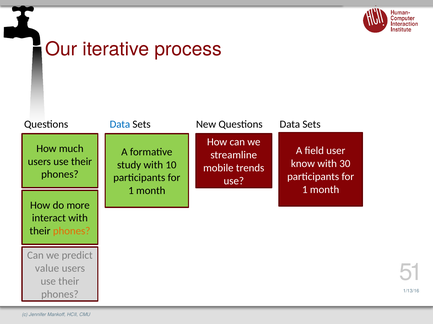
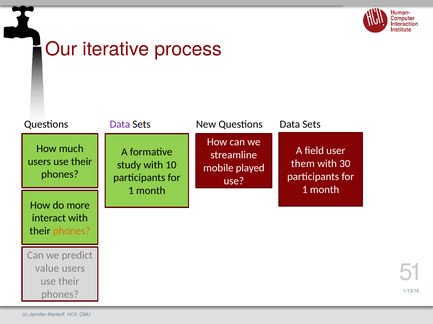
Data colour: blue -> purple (120, 125)
know: know -> them (303, 164)
trends: trends -> played (250, 168)
